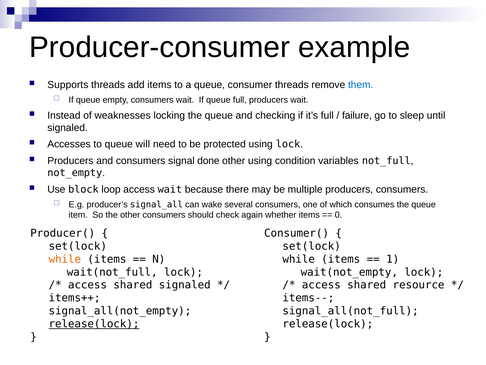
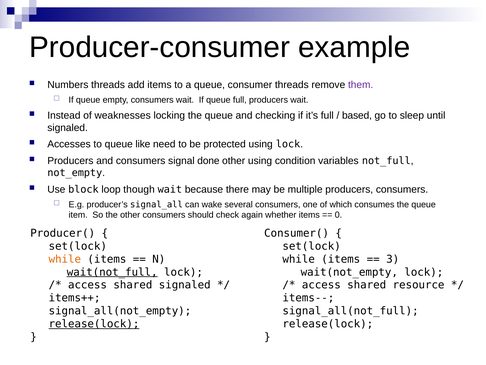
Supports: Supports -> Numbers (68, 85)
them colour: blue -> purple (361, 85)
failure: failure -> based (357, 115)
will: will -> like (143, 144)
loop access: access -> though (139, 189)
1: 1 -> 3 (393, 259)
wait(not_full underline: none -> present (112, 272)
